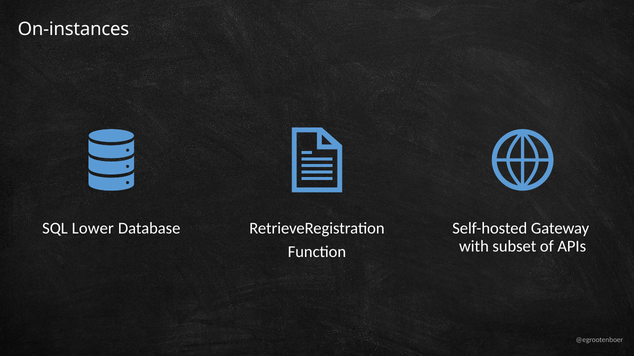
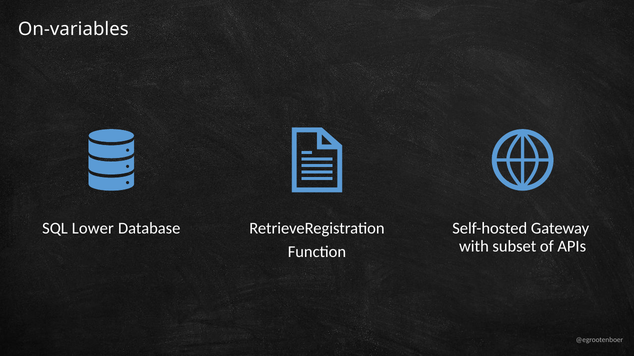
On-instances: On-instances -> On-variables (73, 29)
